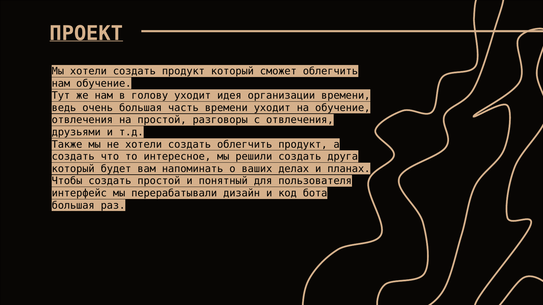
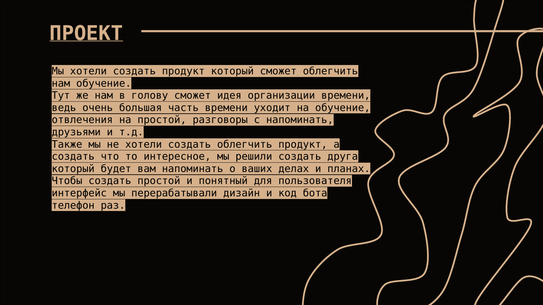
голову уходит: уходит -> сможет (193, 96)
с отвлечения: отвлечения -> напоминать (300, 120)
большая: большая -> телефон (73, 206)
